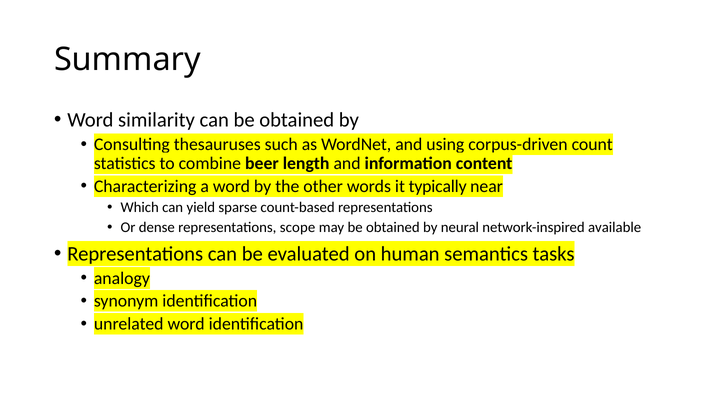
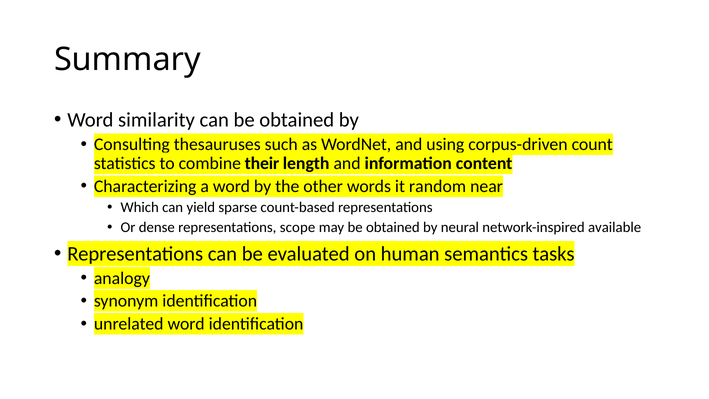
beer: beer -> their (262, 163)
typically: typically -> random (438, 186)
